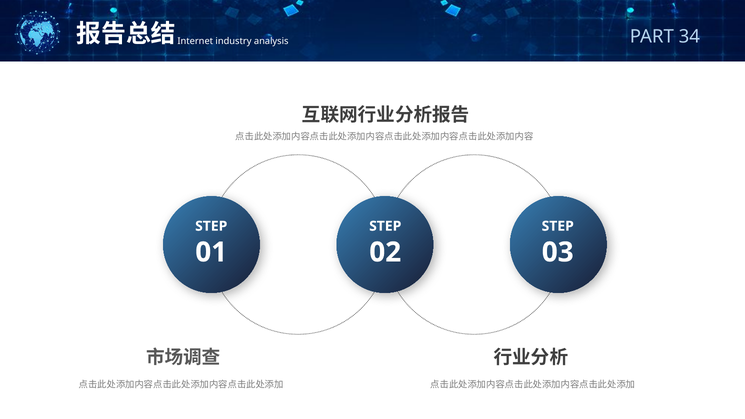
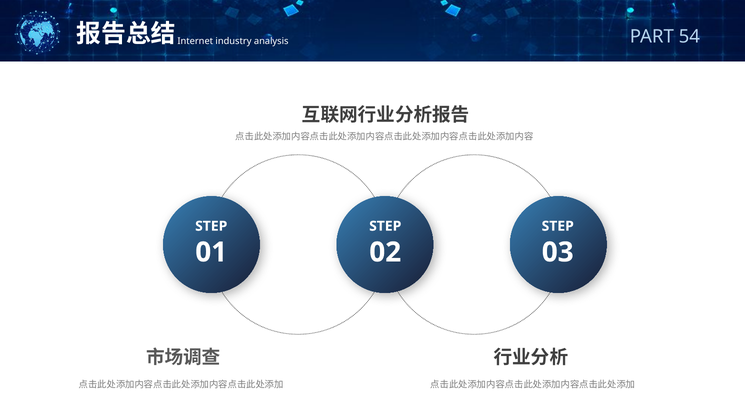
34: 34 -> 54 (689, 37)
